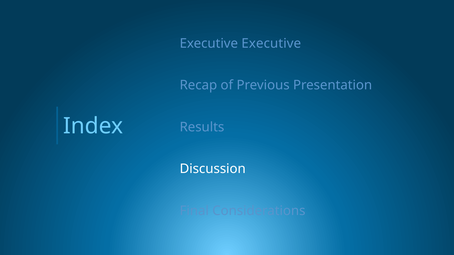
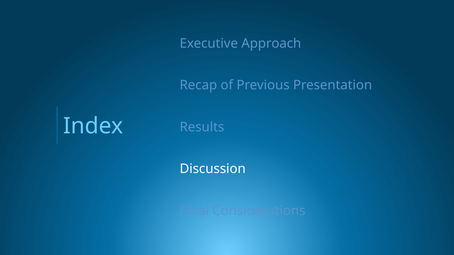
Executive Executive: Executive -> Approach (271, 43)
